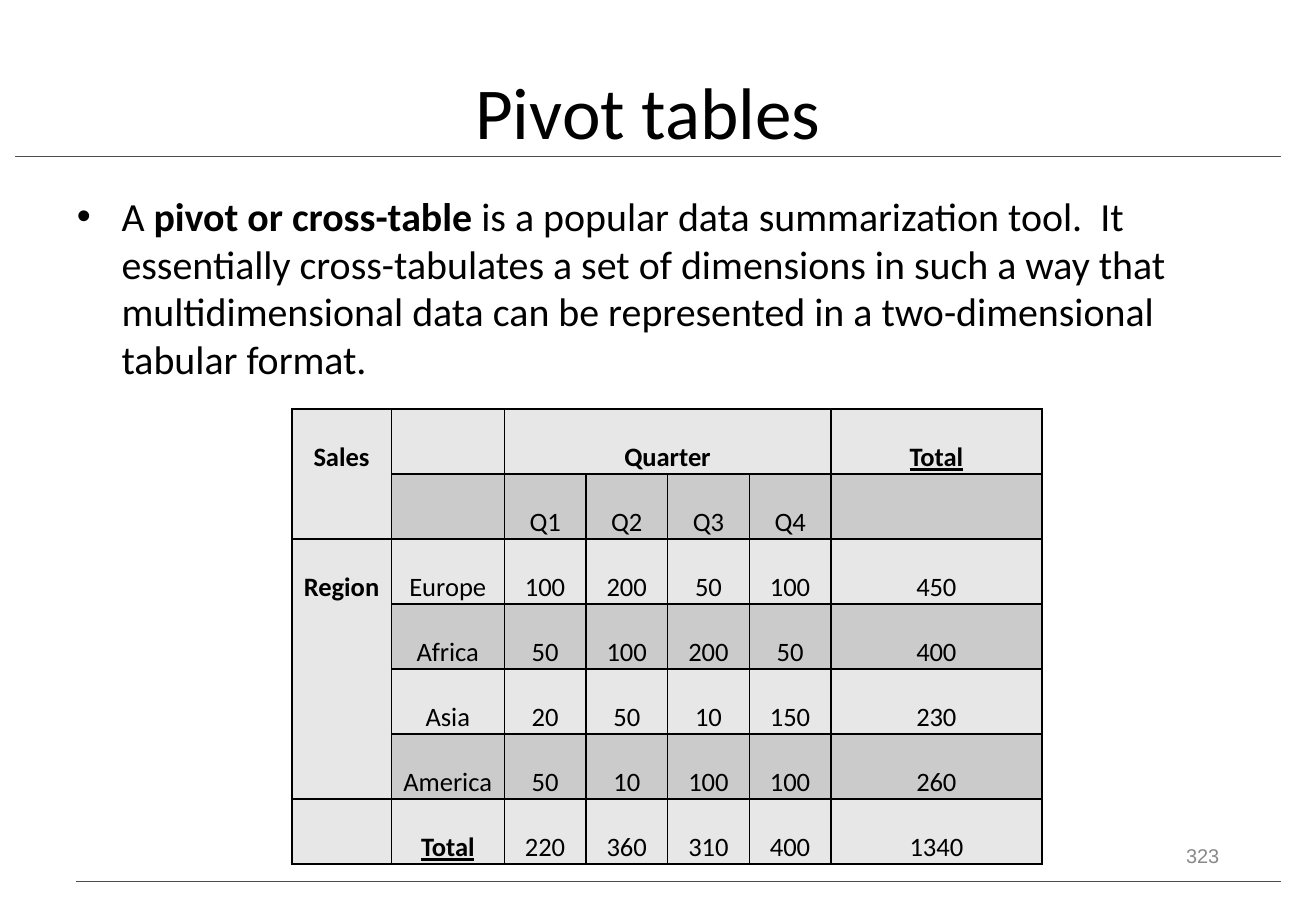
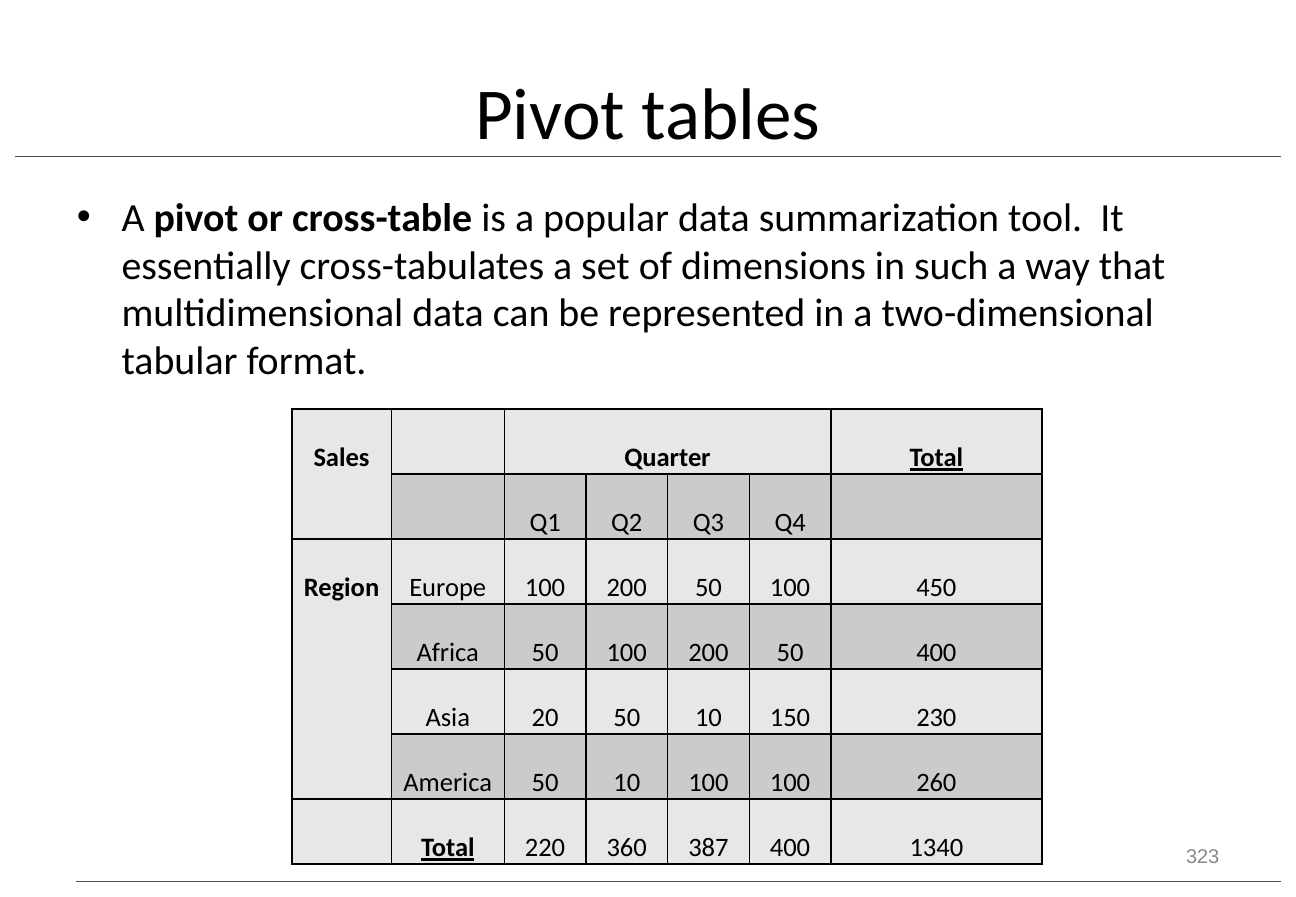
310: 310 -> 387 (708, 848)
